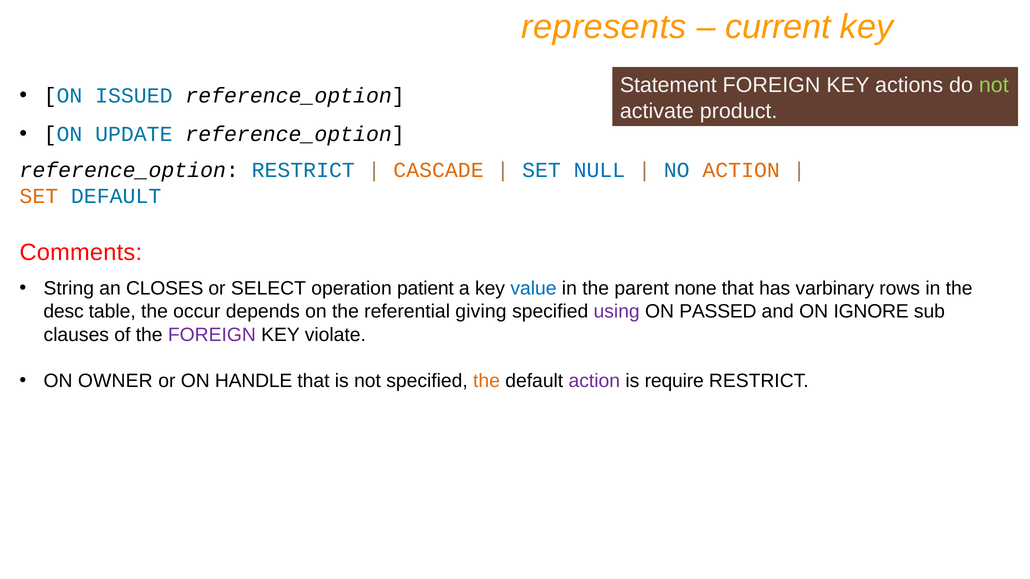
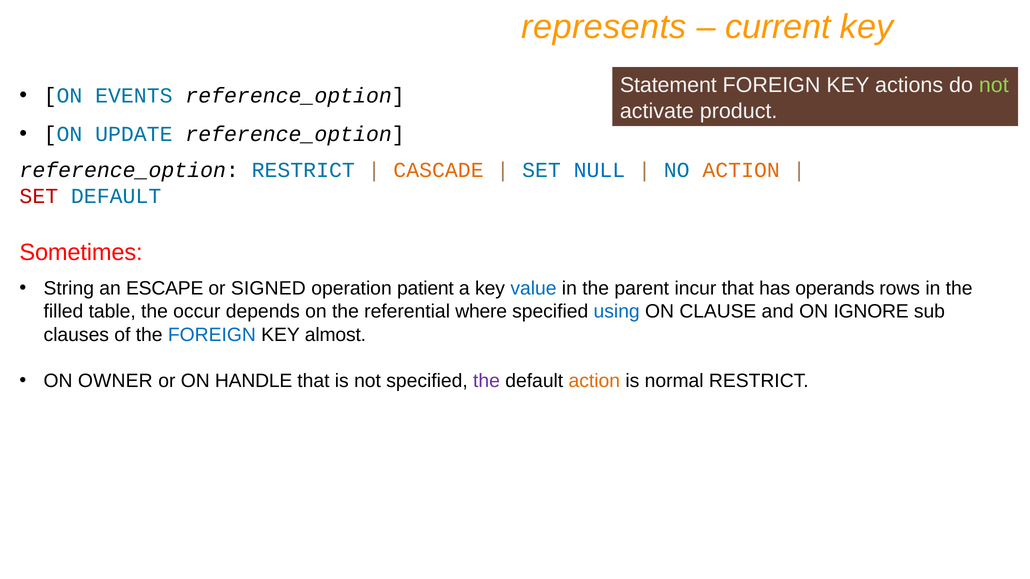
ISSUED: ISSUED -> EVENTS (134, 96)
SET colour: orange -> red (39, 196)
Comments: Comments -> Sometimes (81, 253)
CLOSES: CLOSES -> ESCAPE (165, 289)
SELECT: SELECT -> SIGNED (268, 289)
none: none -> incur (695, 289)
varbinary: varbinary -> operands (835, 289)
desc: desc -> filled (63, 312)
giving: giving -> where (481, 312)
using colour: purple -> blue (617, 312)
PASSED: PASSED -> CLAUSE (718, 312)
FOREIGN colour: purple -> blue (212, 335)
violate: violate -> almost (335, 335)
the colour: orange -> purple (487, 381)
action colour: purple -> orange (594, 381)
require: require -> normal (674, 381)
